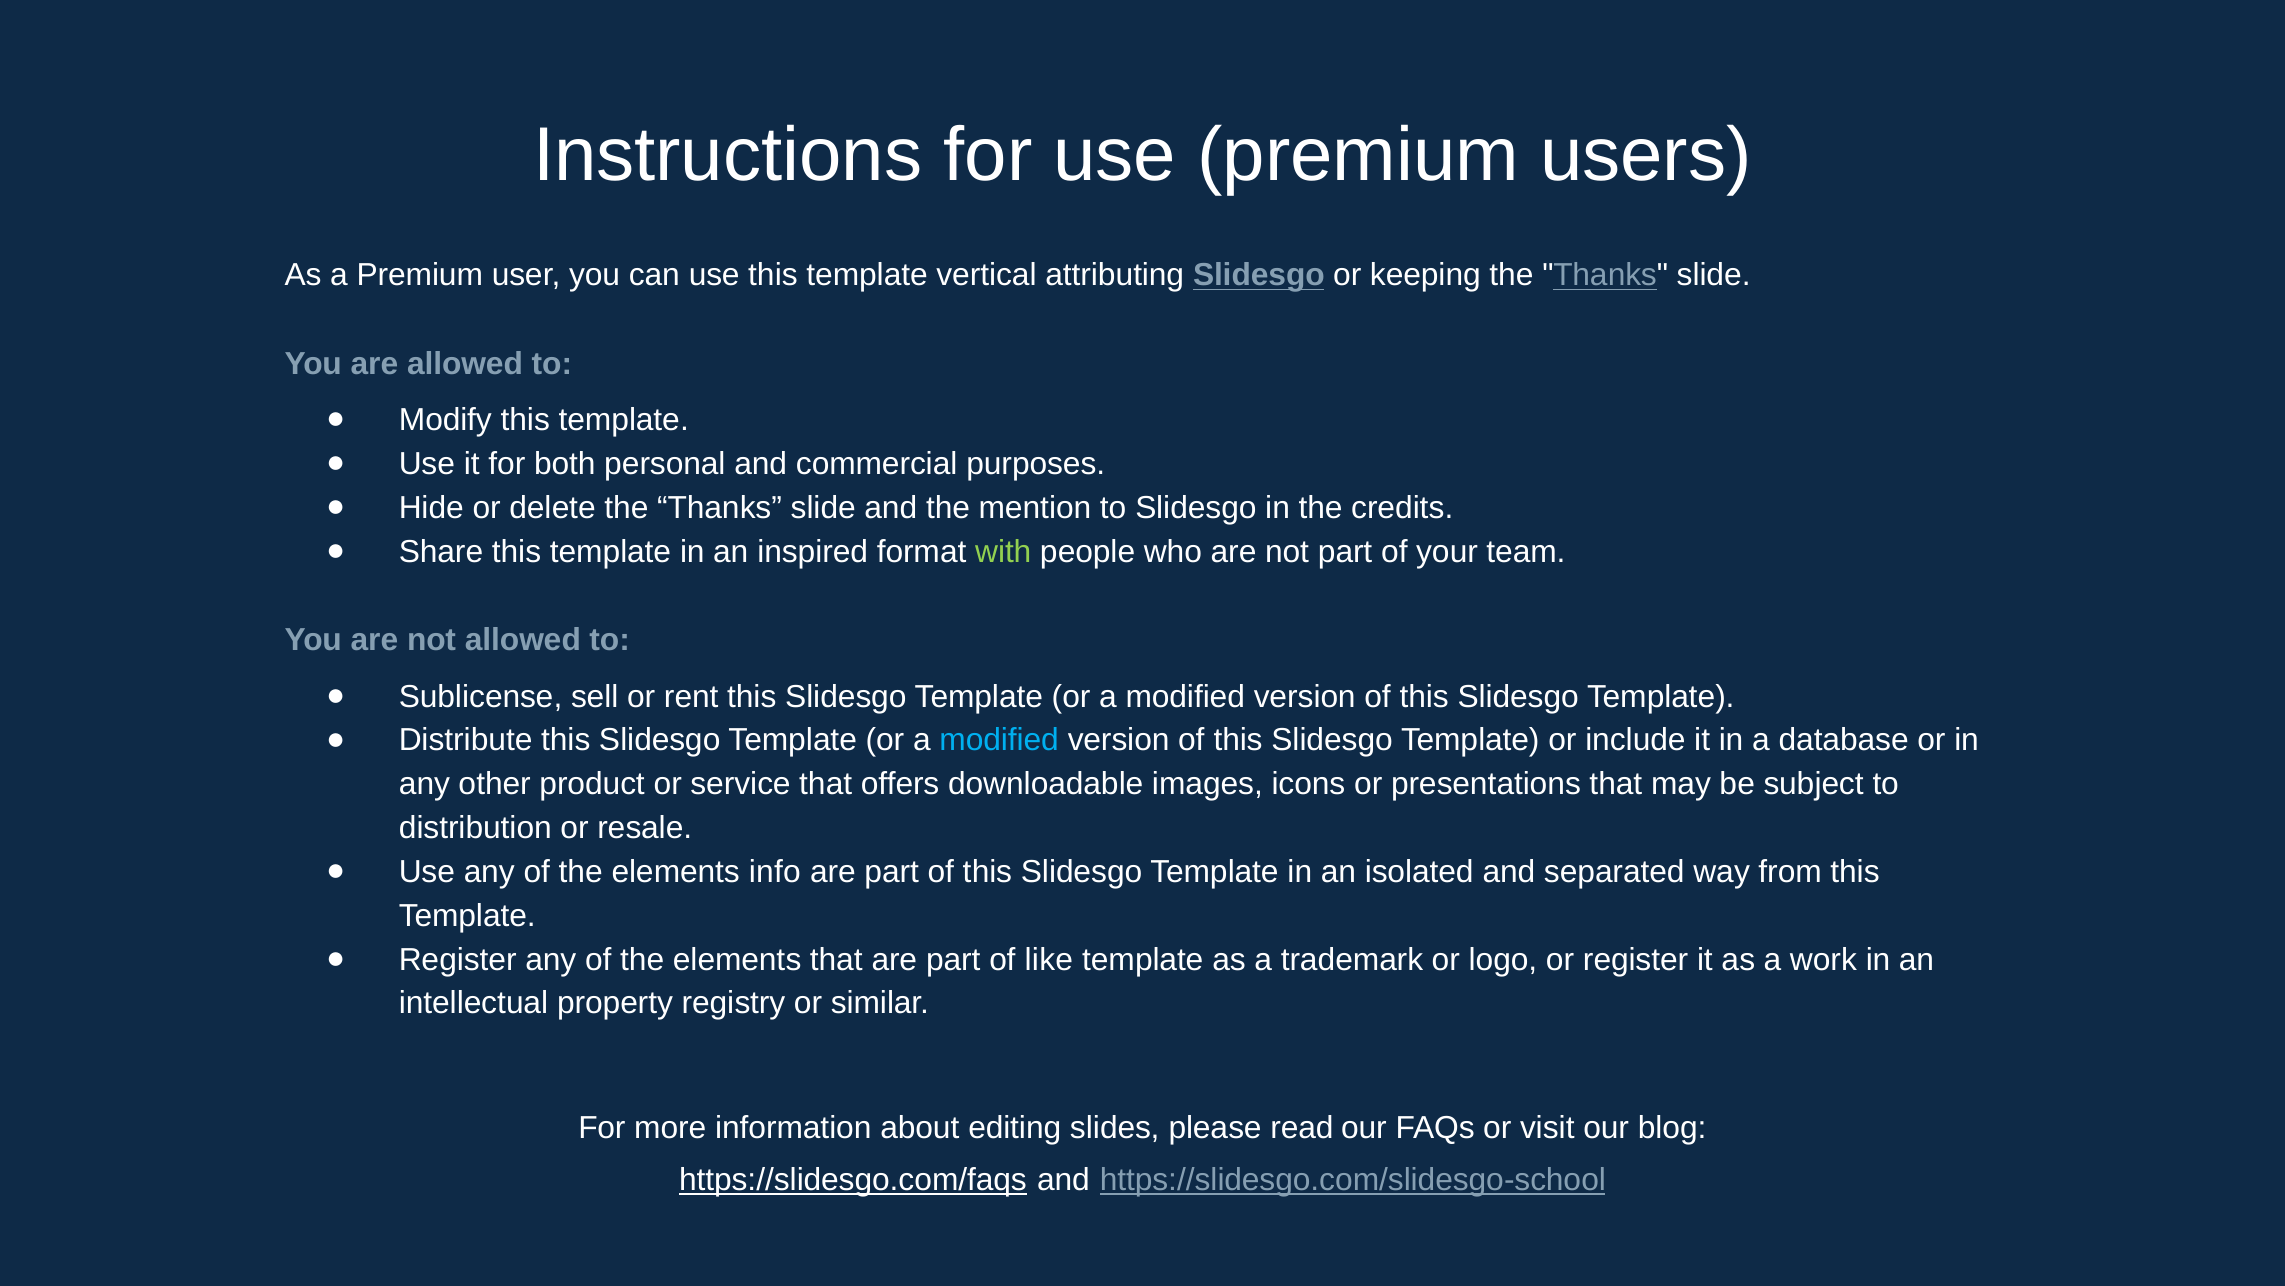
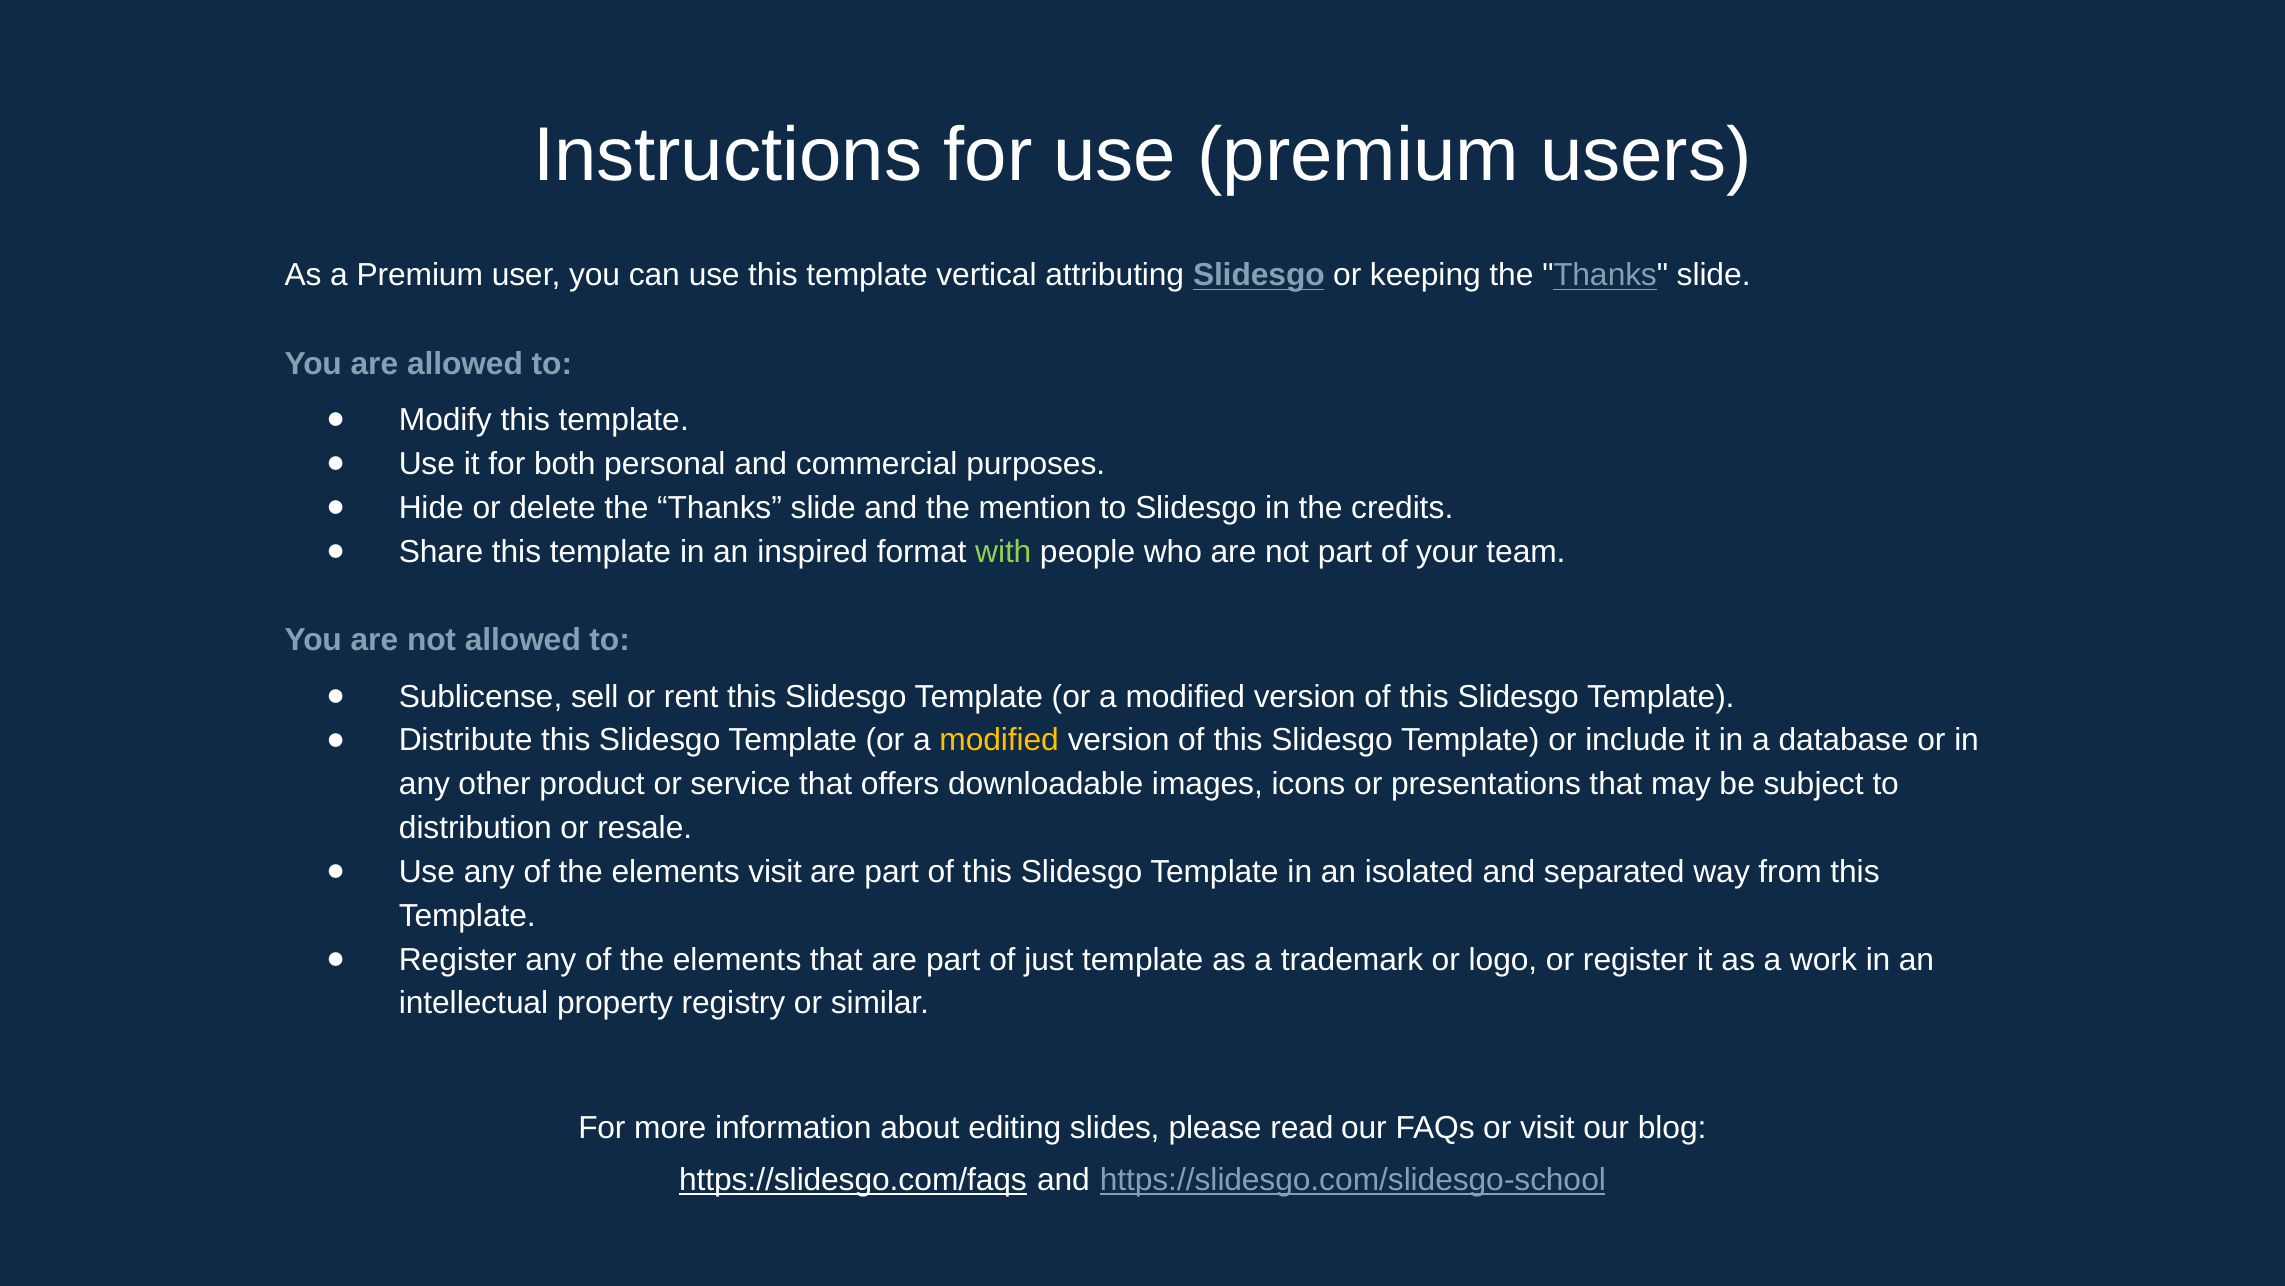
modified colour: light blue -> yellow (999, 740)
elements info: info -> visit (775, 871)
like: like -> just (1049, 959)
